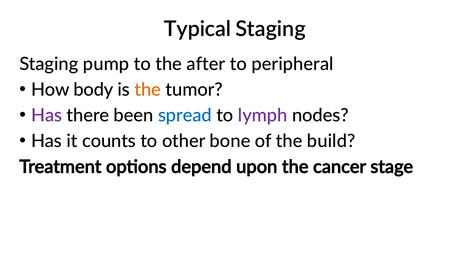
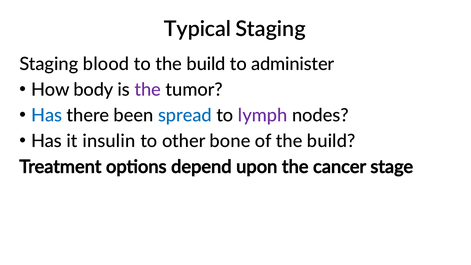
pump: pump -> blood (106, 64)
to the after: after -> build (206, 64)
peripheral: peripheral -> administer (293, 64)
the colour: orange -> purple (148, 90)
Has colour: purple -> blue (47, 115)
counts: counts -> insulin (109, 141)
